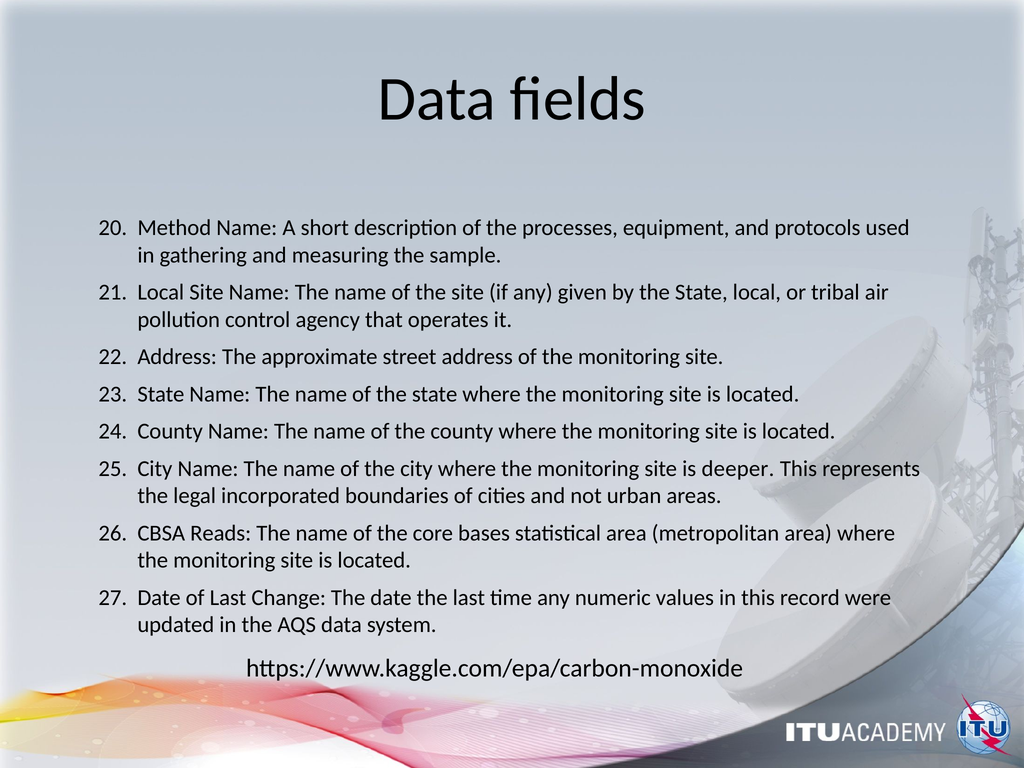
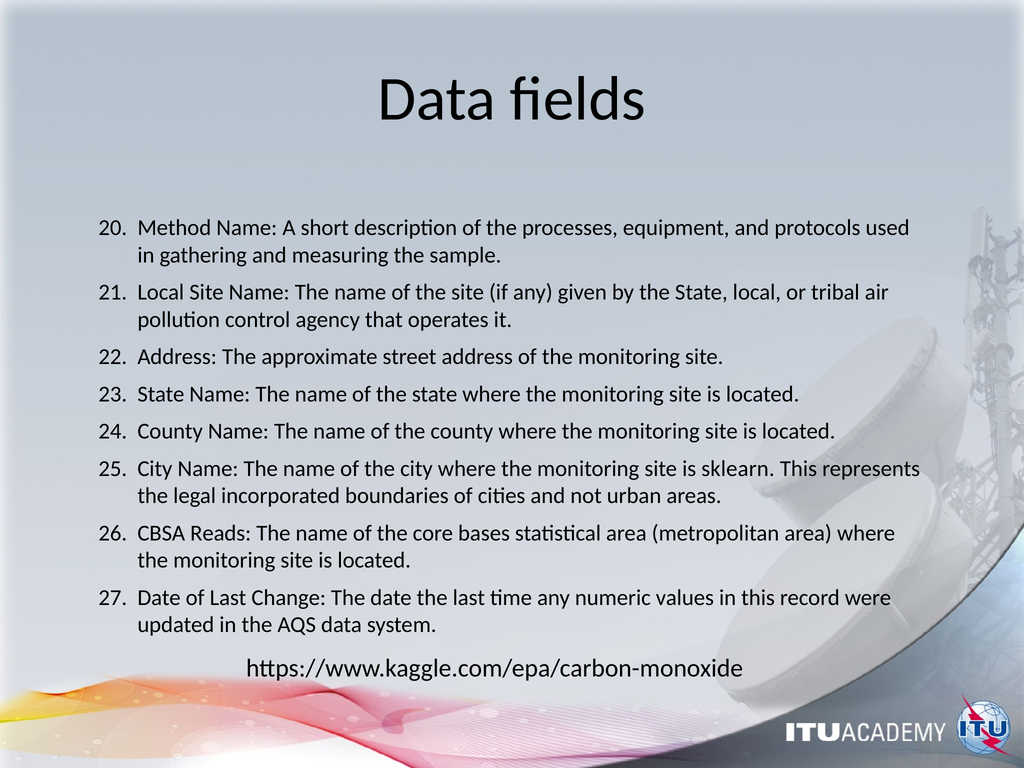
deeper: deeper -> sklearn (738, 469)
